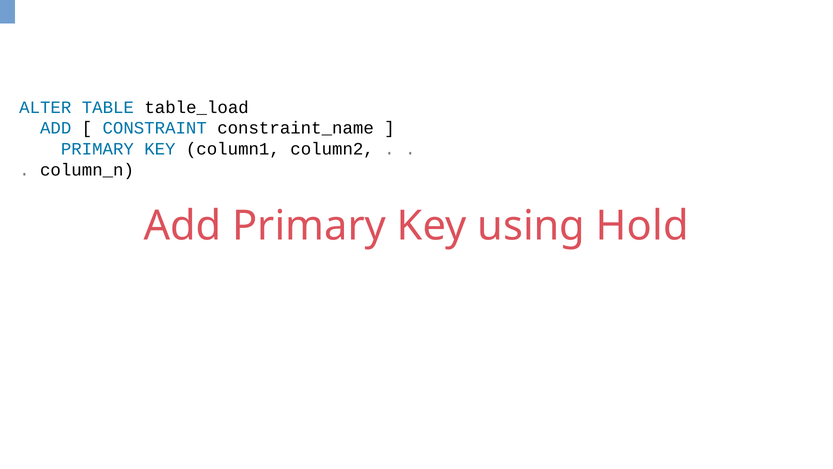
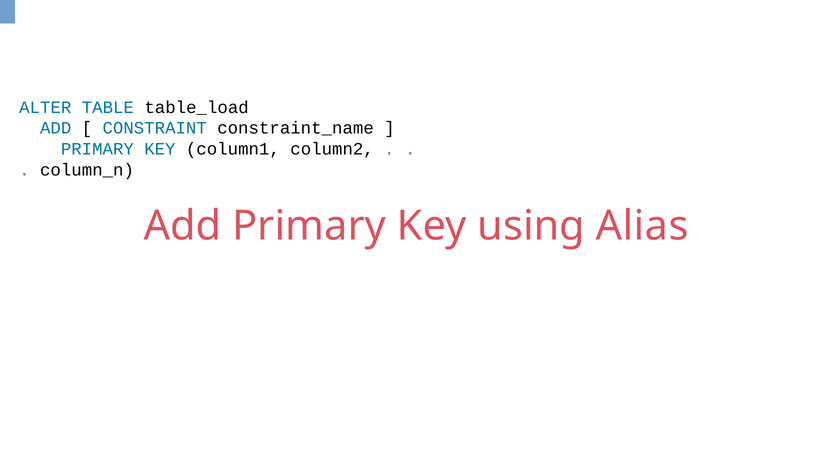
Hold: Hold -> Alias (642, 226)
